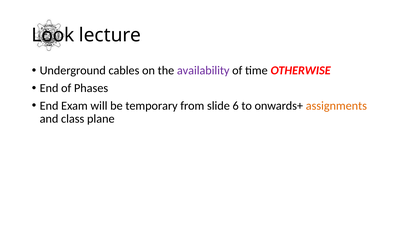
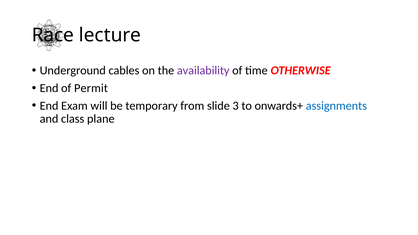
Look: Look -> Race (53, 35)
Phases: Phases -> Permit (91, 88)
6: 6 -> 3 (236, 106)
assignments colour: orange -> blue (336, 106)
